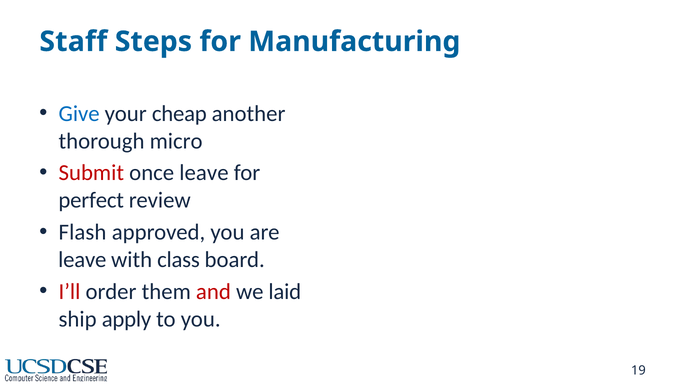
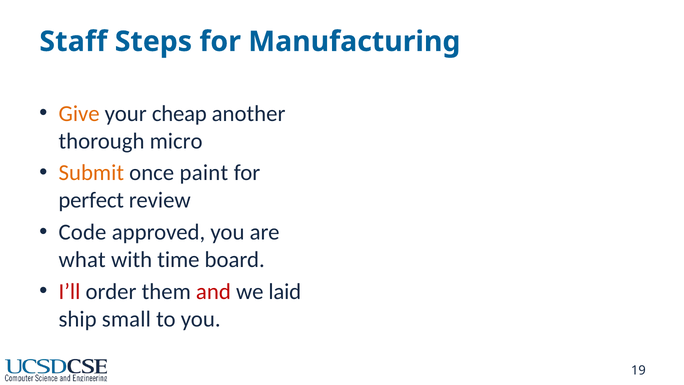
Give colour: blue -> orange (79, 114)
Submit colour: red -> orange (91, 173)
once leave: leave -> paint (204, 173)
Flash: Flash -> Code (83, 232)
leave: leave -> what (82, 259)
class: class -> time (178, 259)
apply: apply -> small (126, 319)
